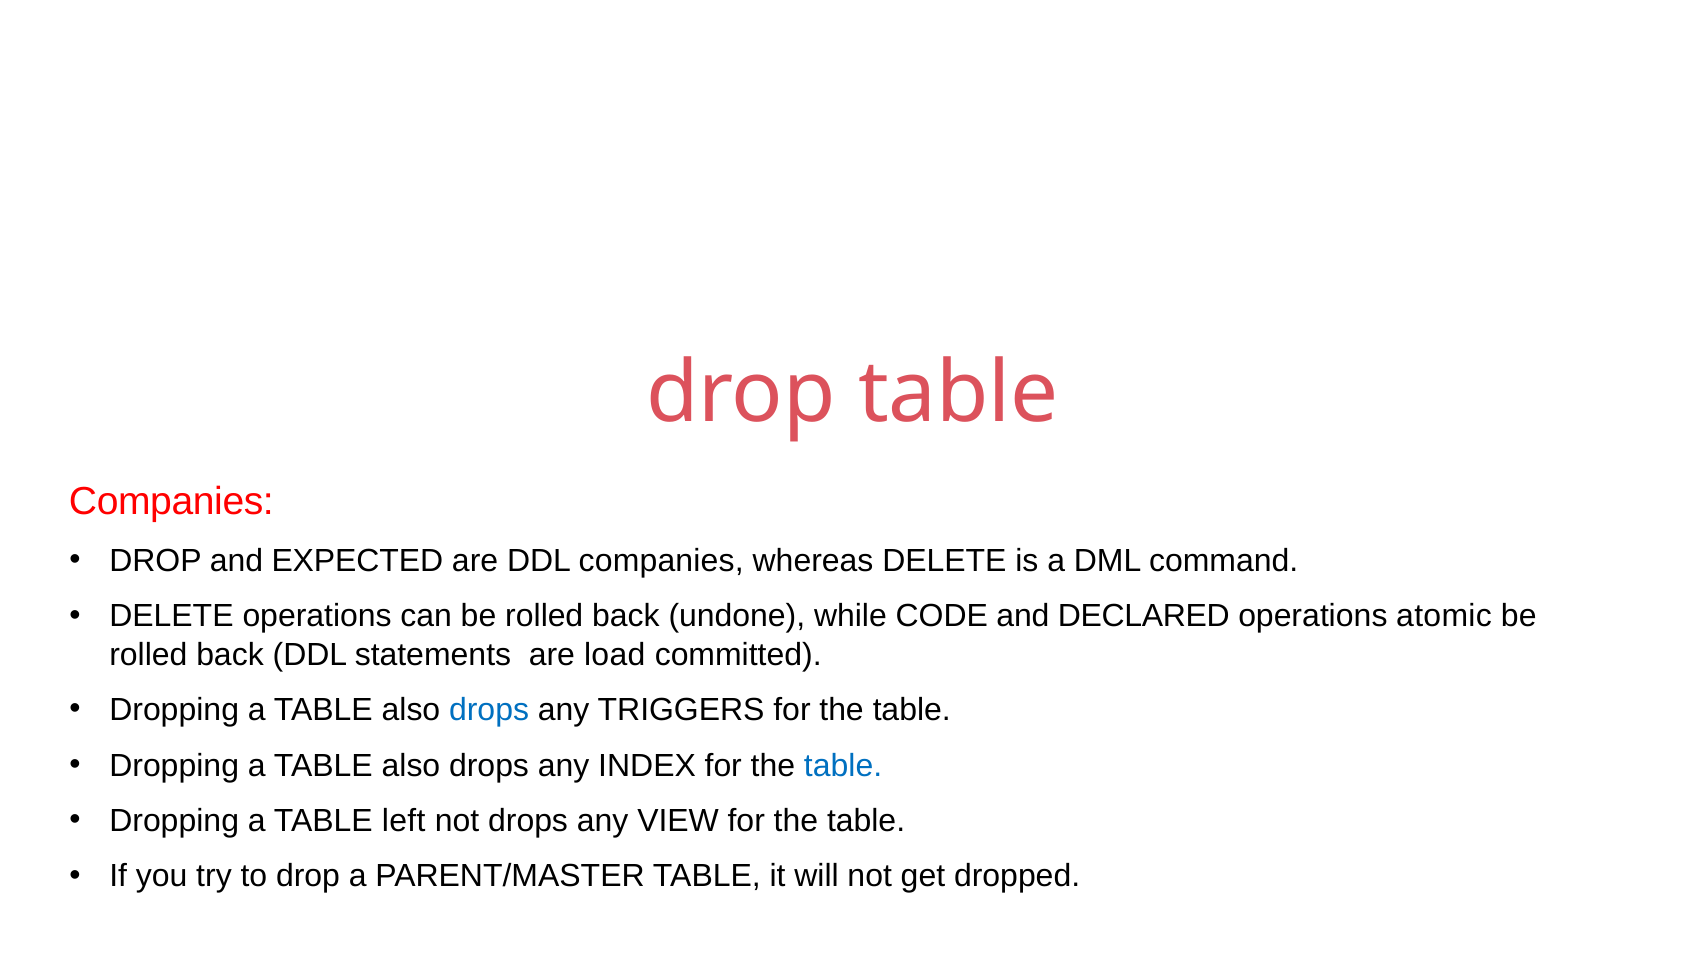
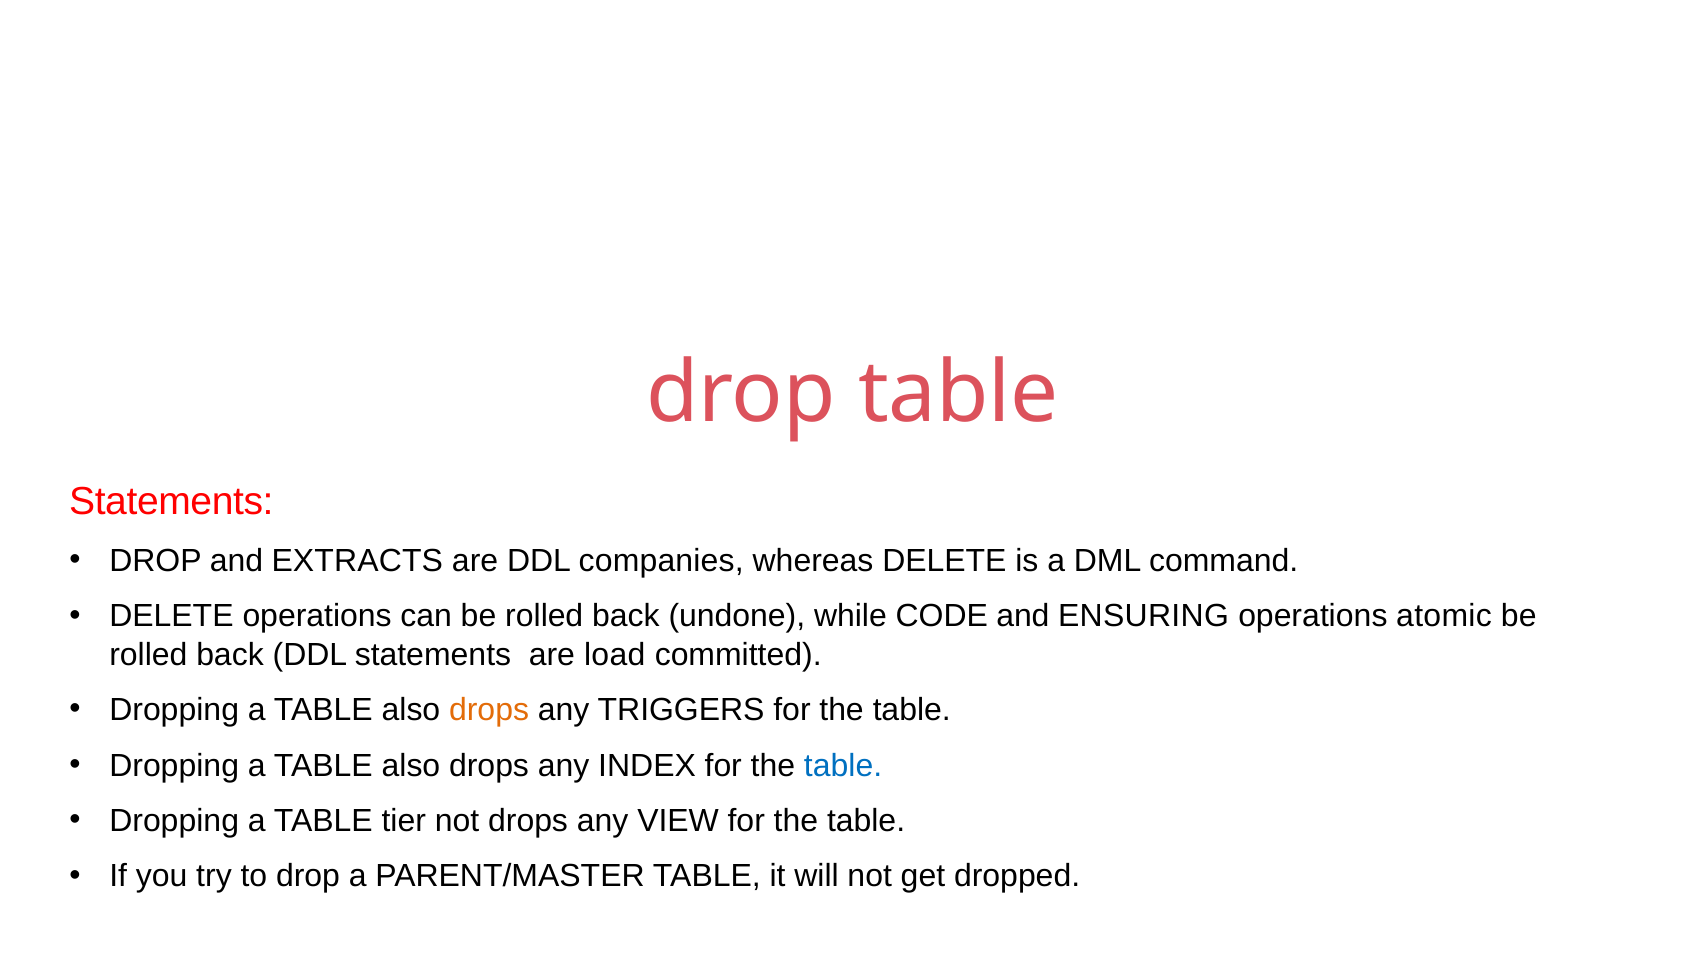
Companies: Companies -> Statements (171, 502)
EXPECTED: EXPECTED -> EXTRACTS (357, 561)
DECLARED: DECLARED -> ENSURING (1143, 616)
drops colour: blue -> orange (489, 710)
left: left -> tier (404, 821)
